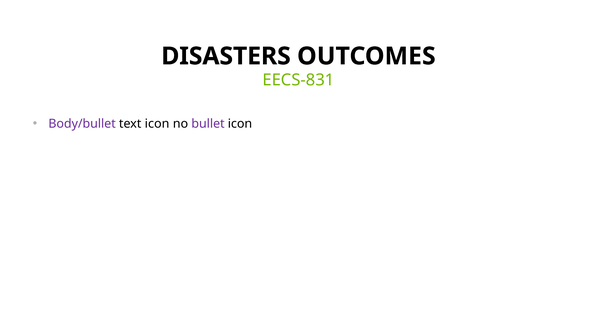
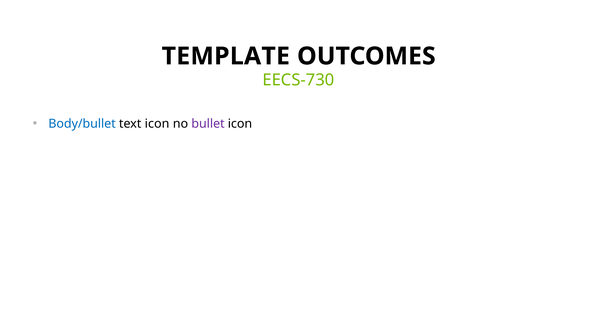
DISASTERS: DISASTERS -> TEMPLATE (226, 56)
EECS-831: EECS-831 -> EECS-730 (298, 80)
Body/bullet colour: purple -> blue (82, 124)
